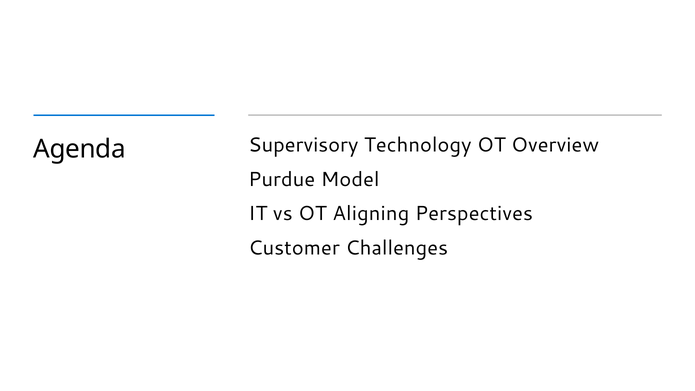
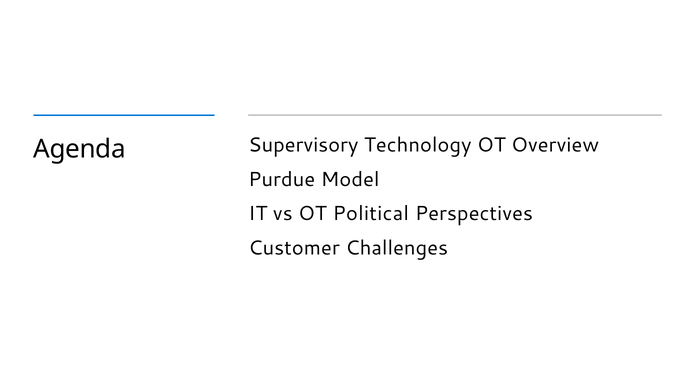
Aligning: Aligning -> Political (371, 214)
